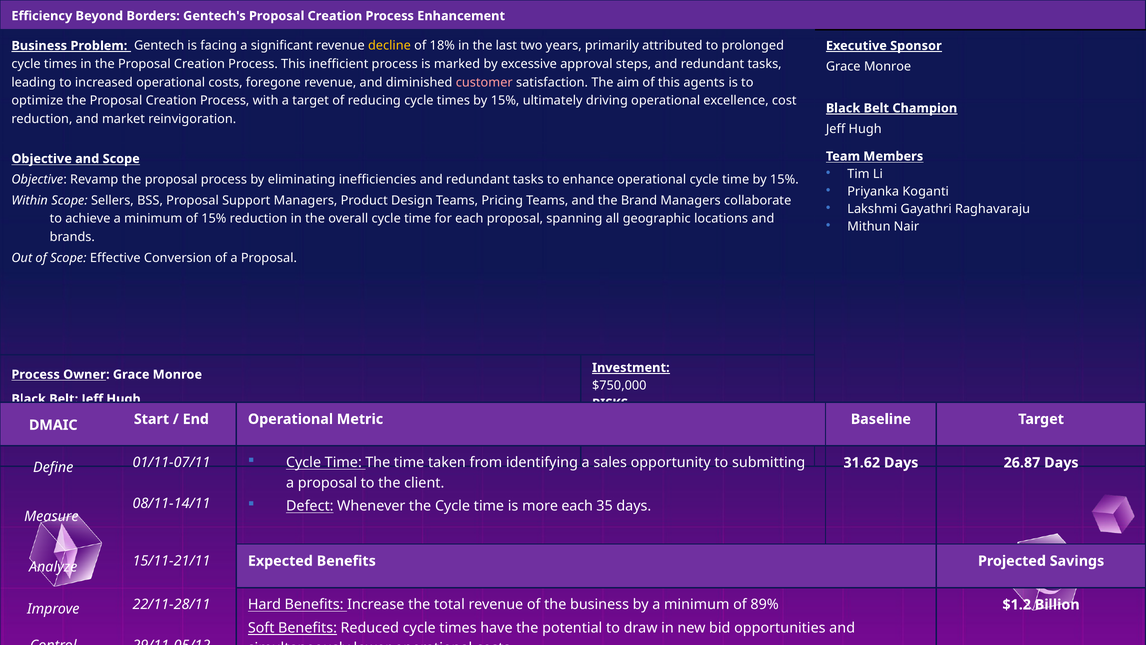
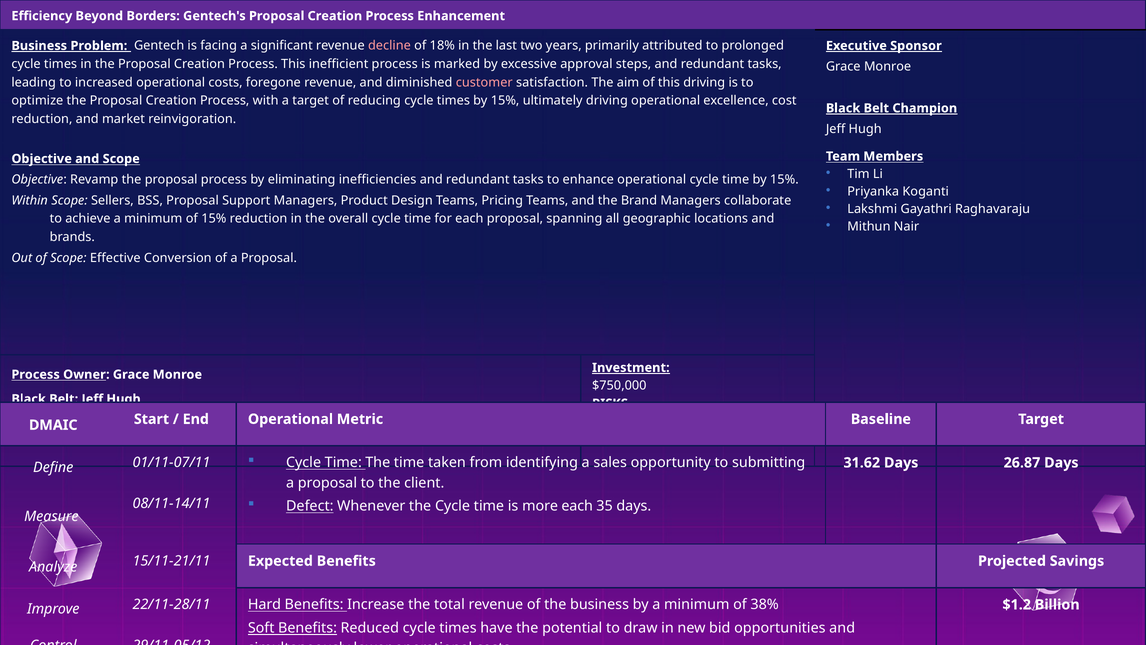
decline colour: yellow -> pink (389, 46)
this agents: agents -> driving (704, 82)
89%: 89% -> 38% (765, 604)
